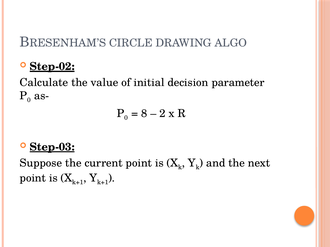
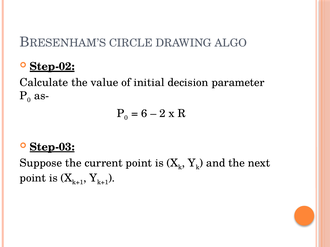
8: 8 -> 6 (144, 114)
